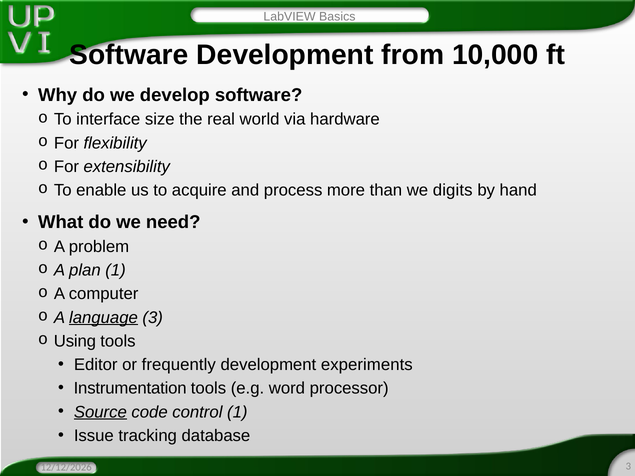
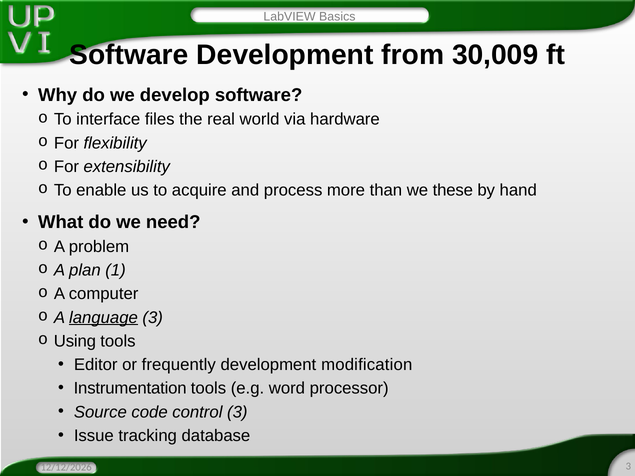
10,000: 10,000 -> 30,009 (495, 55)
size: size -> files (160, 120)
digits: digits -> these (453, 190)
experiments: experiments -> modification (367, 365)
Source underline: present -> none (100, 412)
control 1: 1 -> 3 (237, 412)
